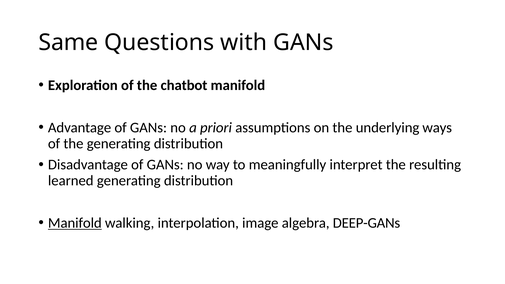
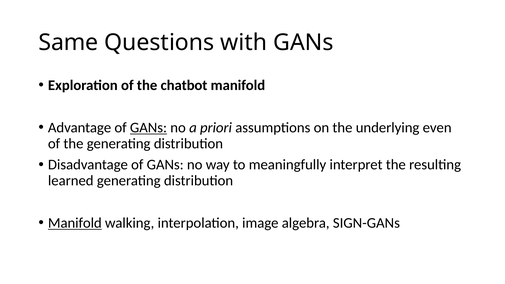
GANs underline: none -> present (149, 128)
ways: ways -> even (437, 128)
DEEP-GANs: DEEP-GANs -> SIGN-GANs (366, 223)
